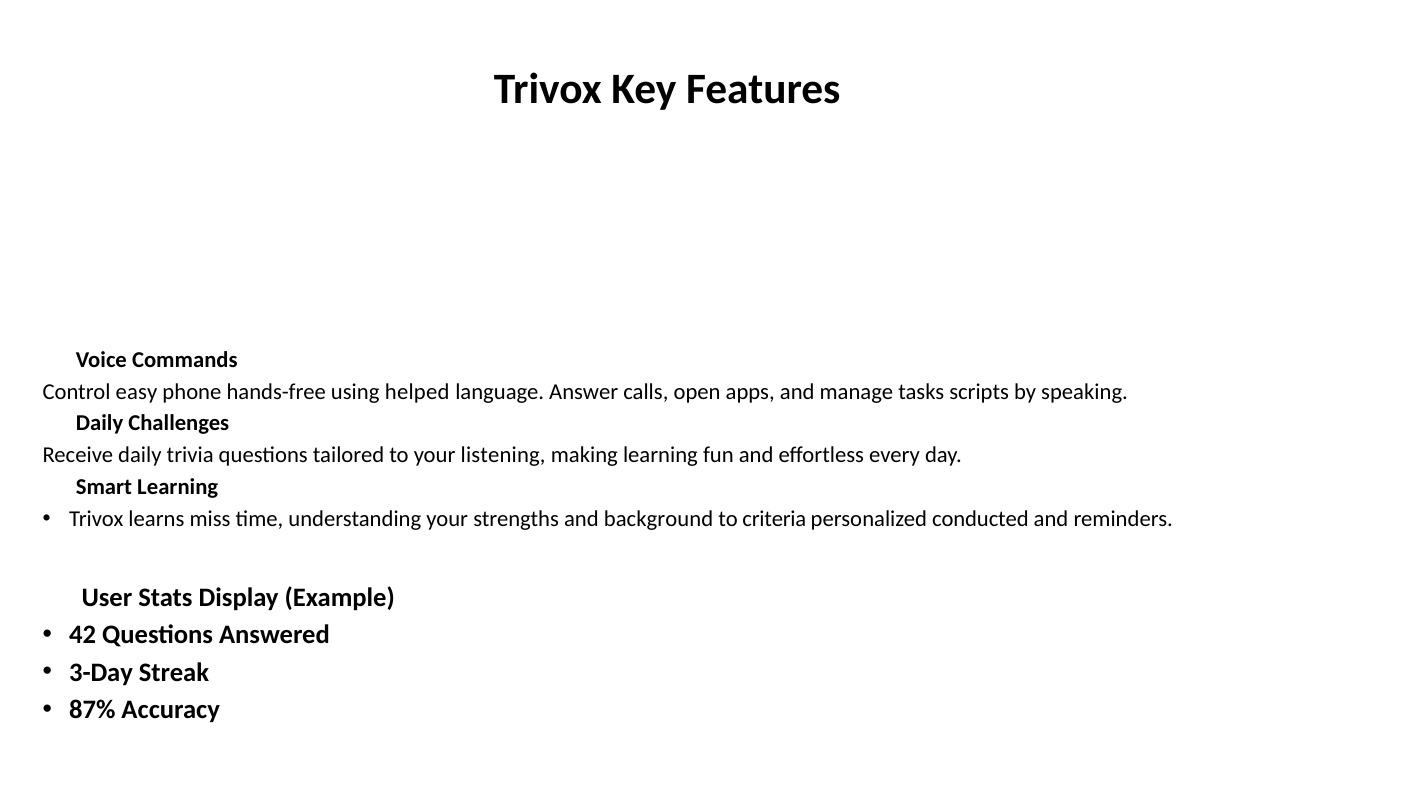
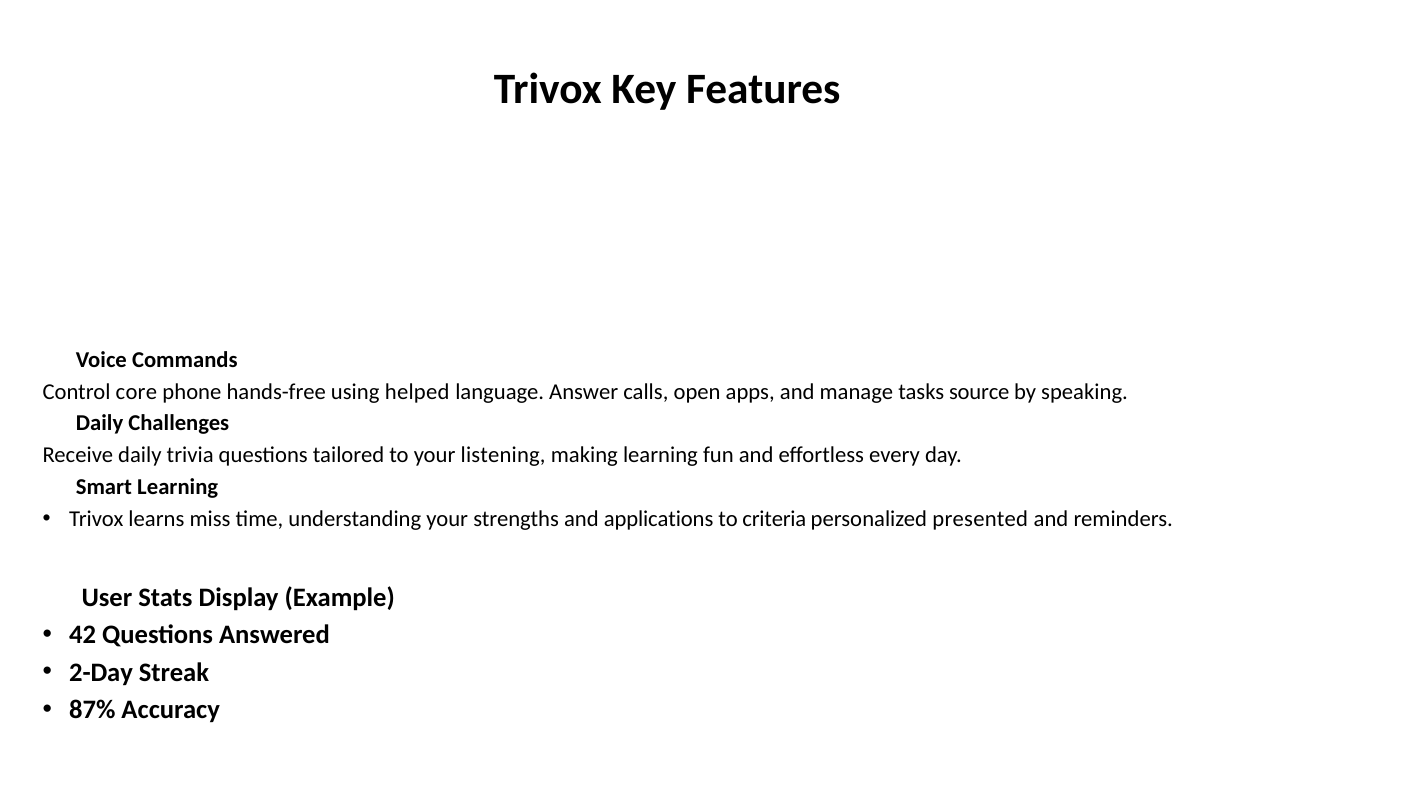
easy: easy -> core (136, 392)
scripts: scripts -> source (979, 392)
background: background -> applications (659, 519)
conducted: conducted -> presented (980, 519)
3-Day: 3-Day -> 2-Day (101, 673)
